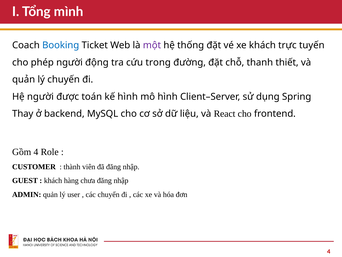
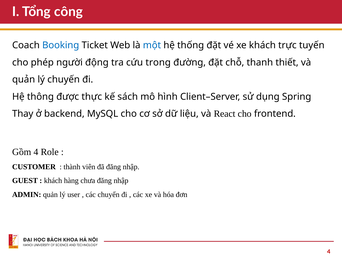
mình: mình -> công (69, 12)
một colour: purple -> blue (152, 45)
Hệ người: người -> thông (40, 97)
toán: toán -> thực (92, 97)
kế hình: hình -> sách (128, 97)
